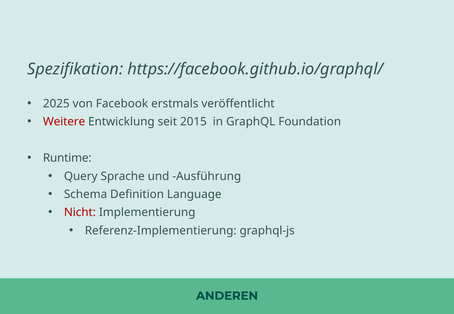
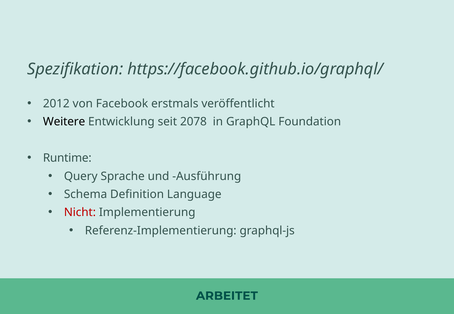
2025: 2025 -> 2012 (56, 104)
Weitere colour: red -> black (64, 122)
2015: 2015 -> 2078 (193, 122)
ANDEREN: ANDEREN -> ARBEITET (227, 296)
